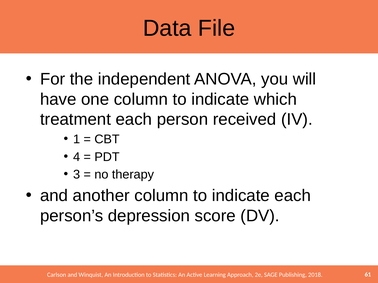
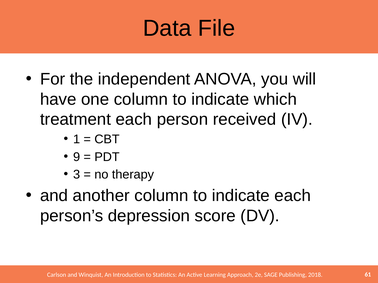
4: 4 -> 9 (77, 157)
